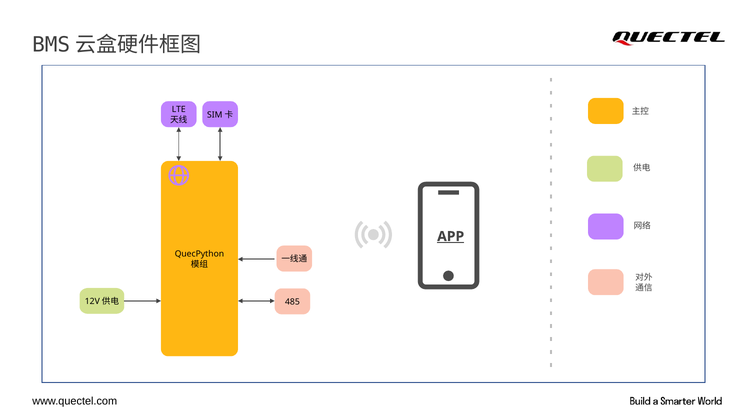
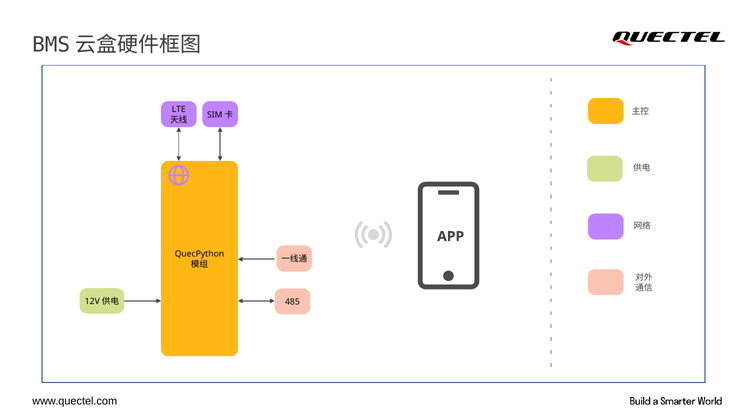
APP underline: present -> none (451, 237)
